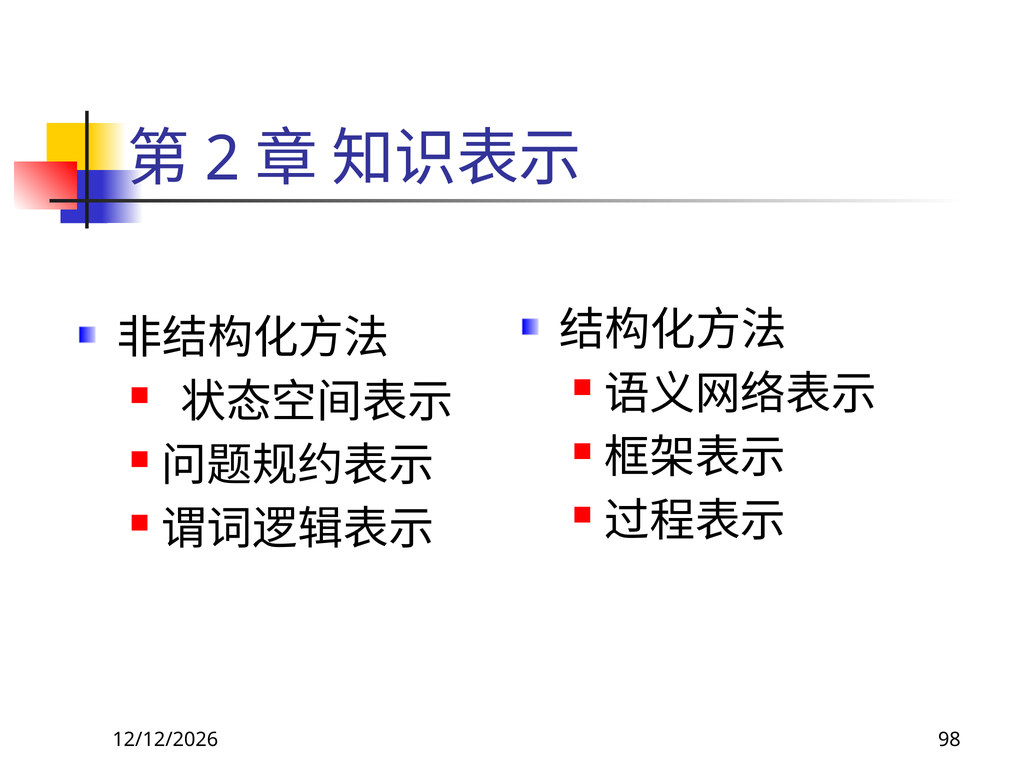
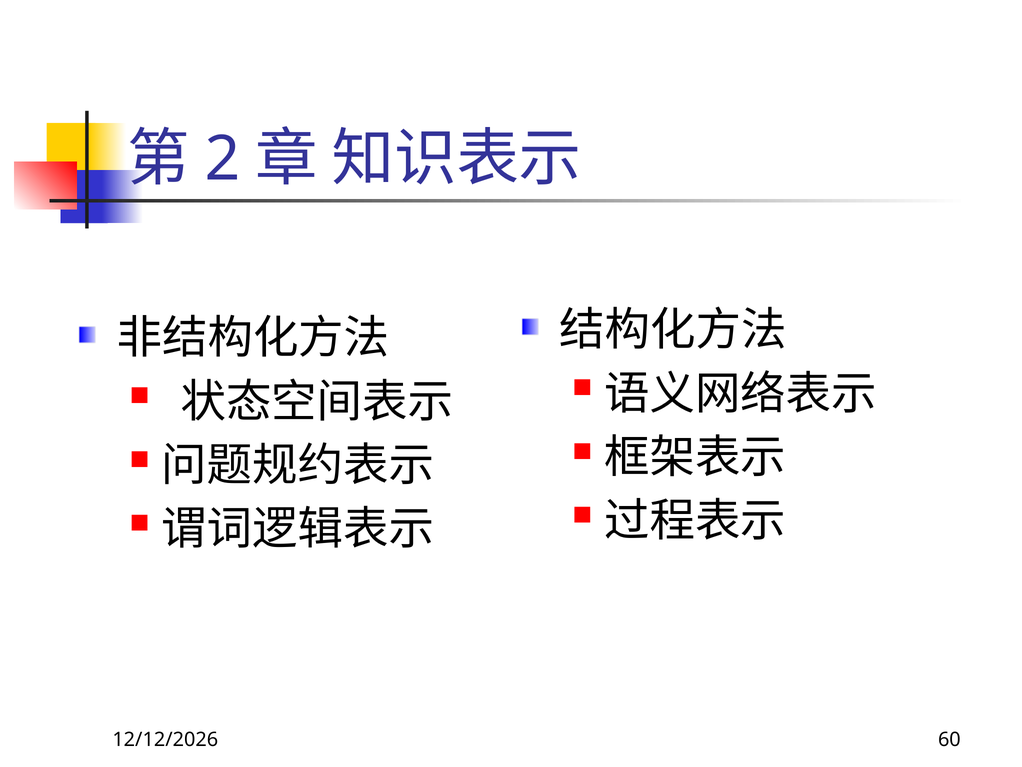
98: 98 -> 60 (949, 739)
